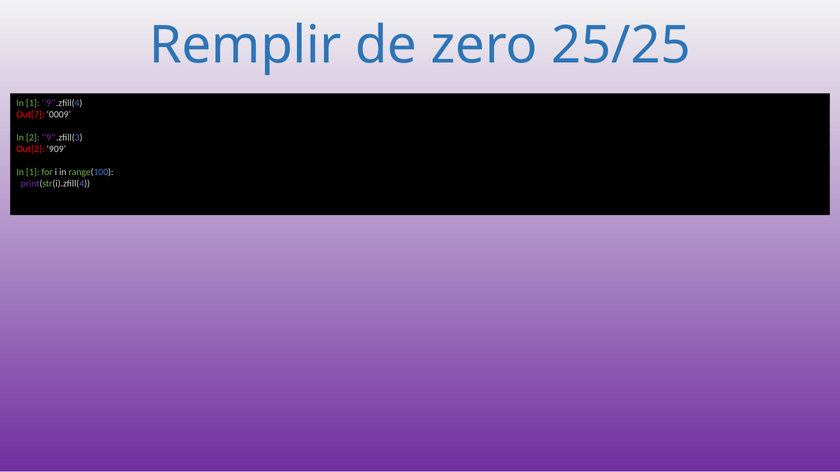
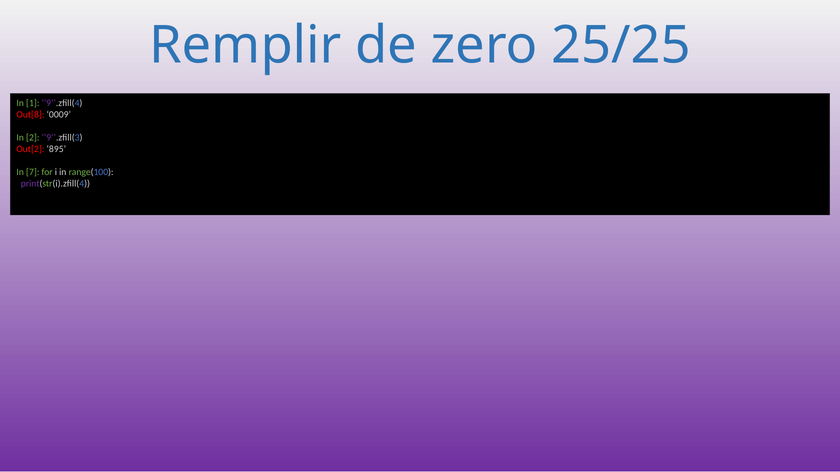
Out[7: Out[7 -> Out[8 (30, 115)
909: 909 -> 895 (56, 149)
1: 1 -> 7 (33, 172)
